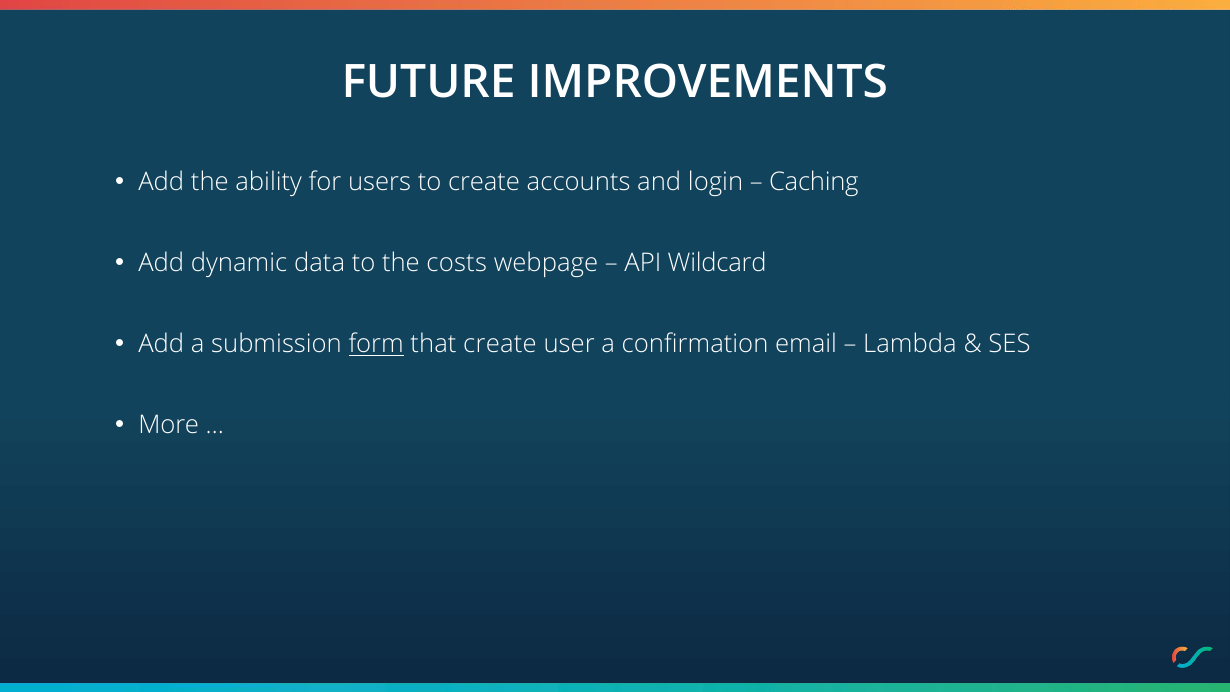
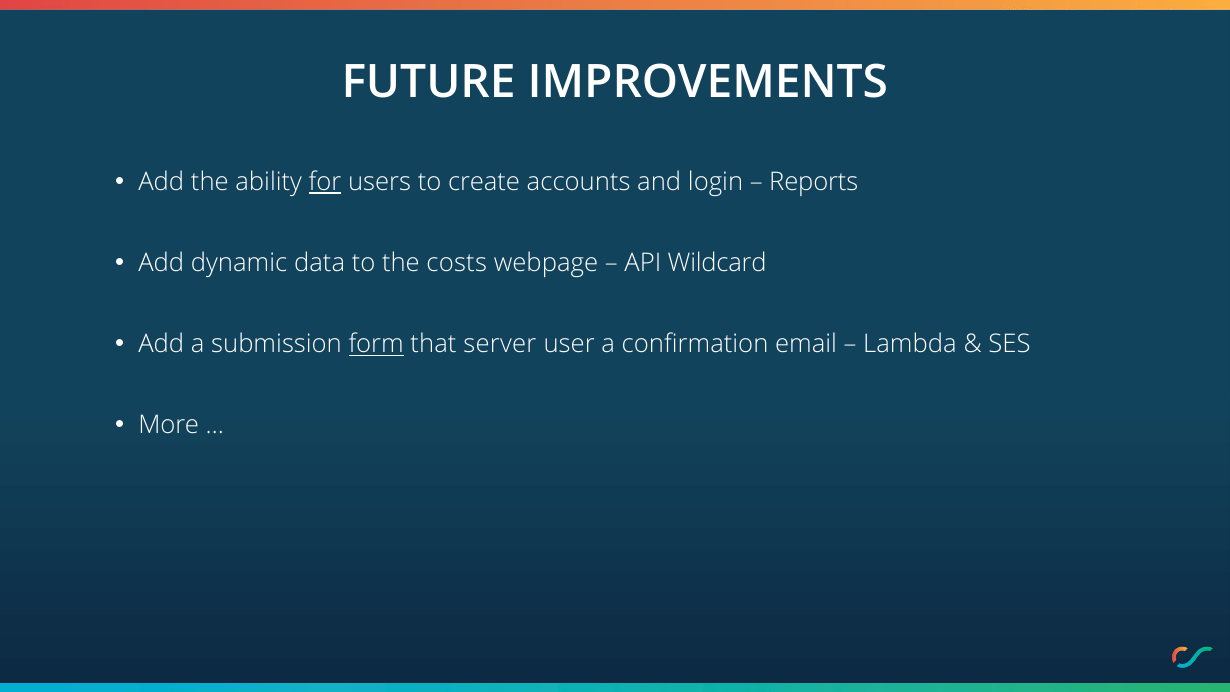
for underline: none -> present (325, 182)
Caching: Caching -> Reports (814, 182)
that create: create -> server (500, 344)
